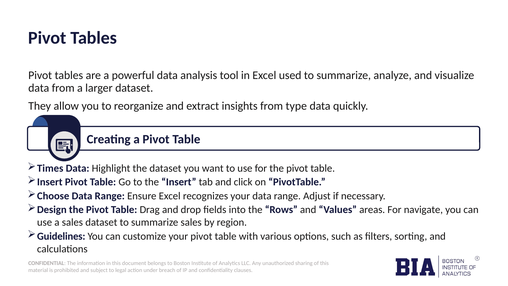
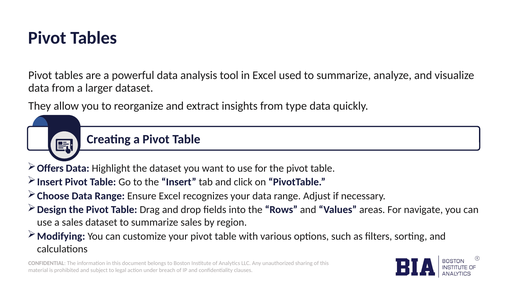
Times: Times -> Offers (50, 168)
Guidelines: Guidelines -> Modifying (61, 236)
